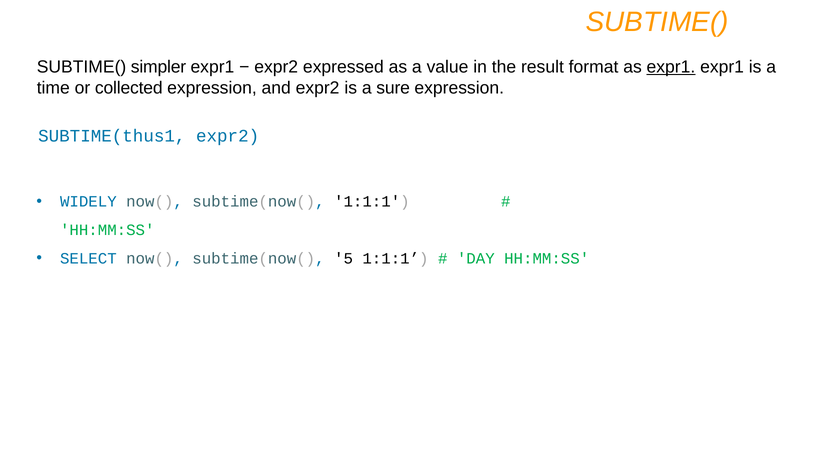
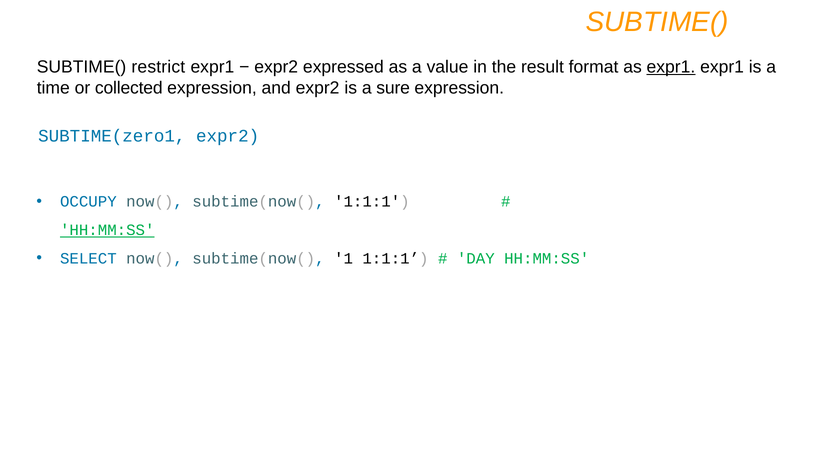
simpler: simpler -> restrict (158, 67)
SUBTIME(thus1: SUBTIME(thus1 -> SUBTIME(zero1 (112, 136)
WIDELY: WIDELY -> OCCUPY (88, 202)
HH:MM:SS underline: none -> present (107, 230)
5: 5 -> 1 (344, 258)
